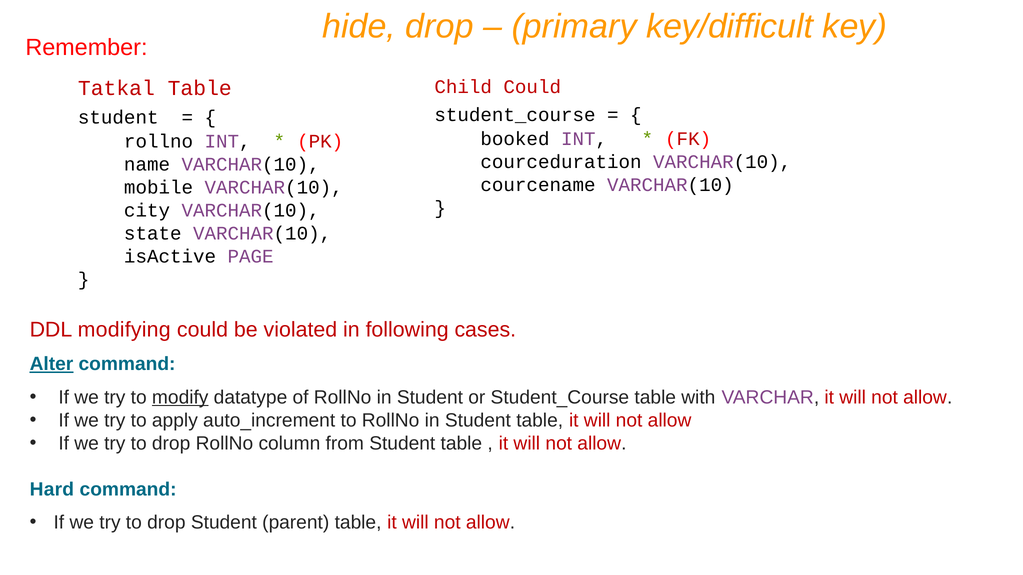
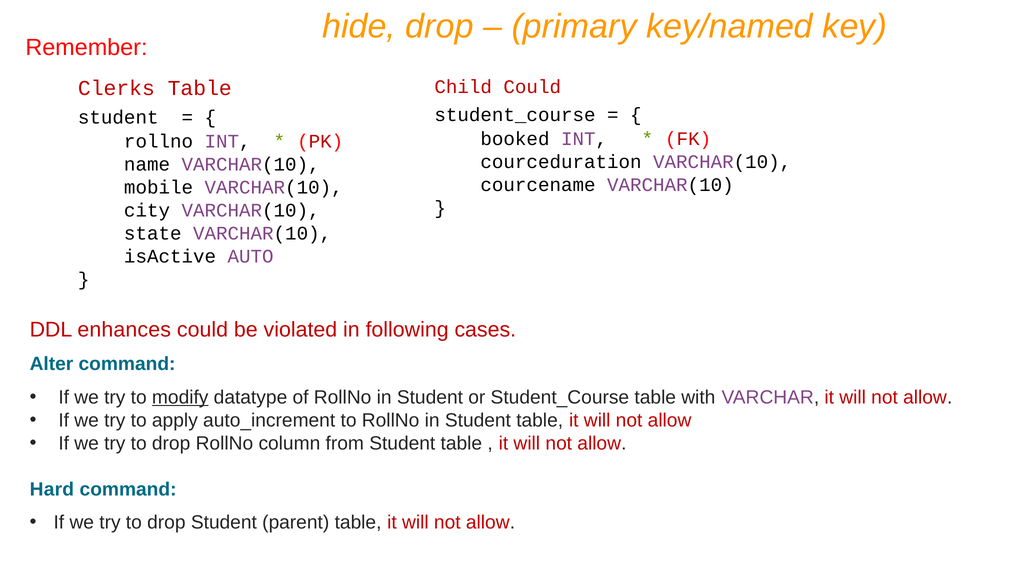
key/difficult: key/difficult -> key/named (730, 27)
Tatkal: Tatkal -> Clerks (116, 88)
PAGE: PAGE -> AUTO (251, 257)
modifying: modifying -> enhances (124, 330)
Alter underline: present -> none (51, 364)
